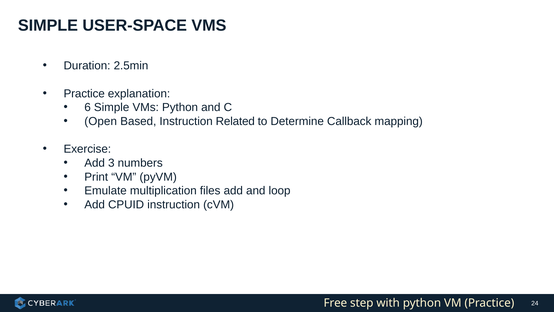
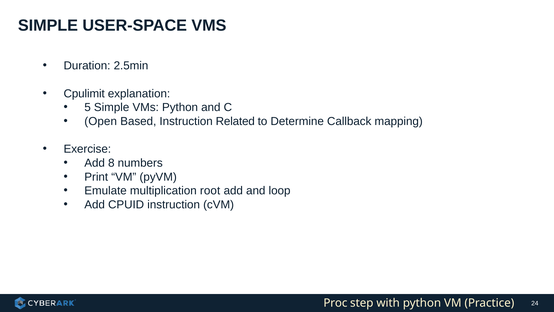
Practice: Practice -> Cpulimit (84, 93)
6: 6 -> 5 (88, 107)
3: 3 -> 8 (111, 163)
files: files -> root (210, 191)
Free: Free -> Proc (335, 303)
